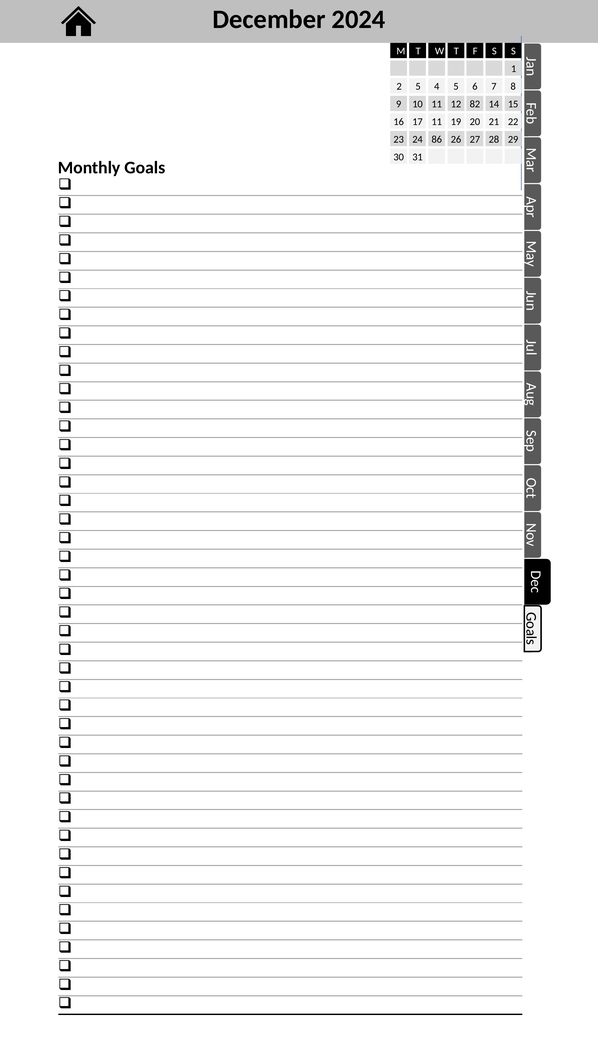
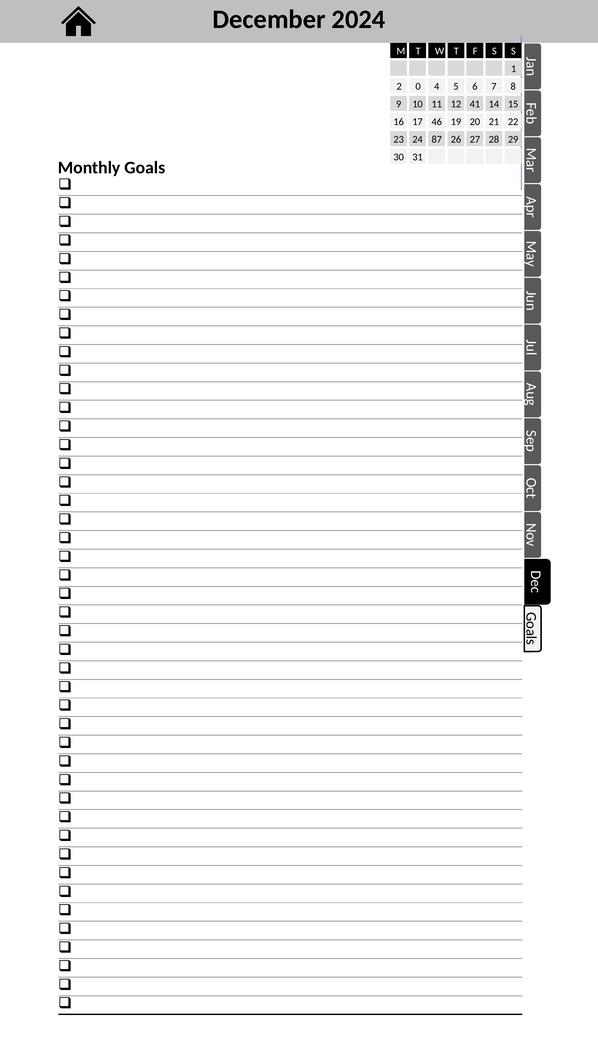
2 5: 5 -> 0 (418, 86)
82: 82 -> 41 (475, 104)
17 11: 11 -> 46 (437, 122)
86: 86 -> 87 (437, 139)
